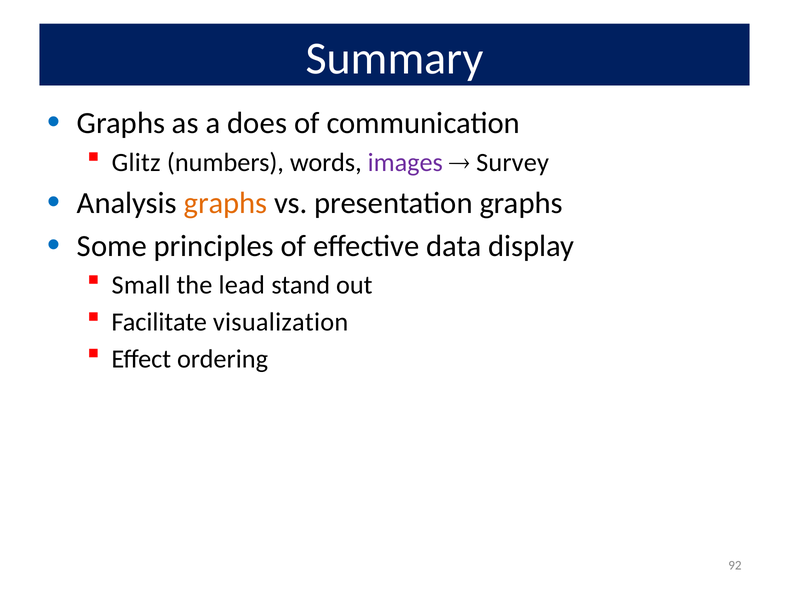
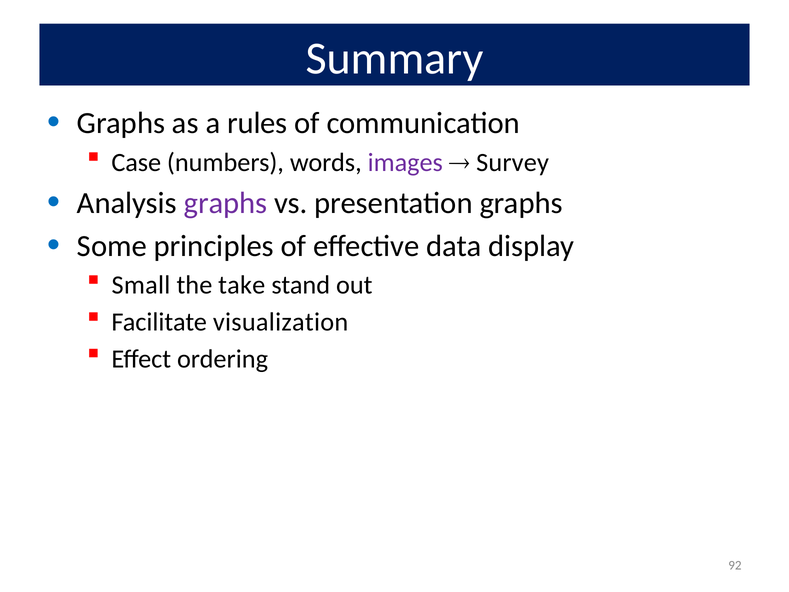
does: does -> rules (257, 123)
Glitz: Glitz -> Case (136, 162)
graphs colour: orange -> purple (226, 203)
lead: lead -> take (242, 285)
